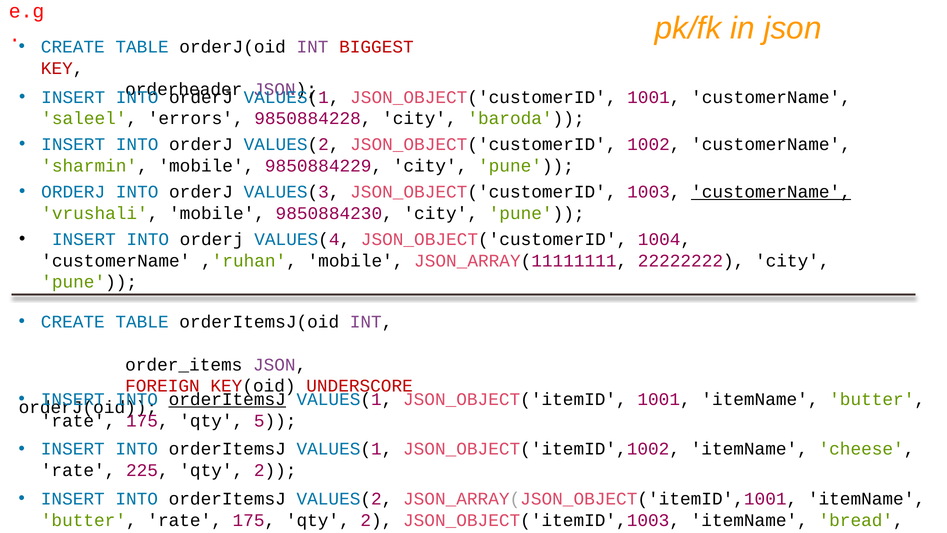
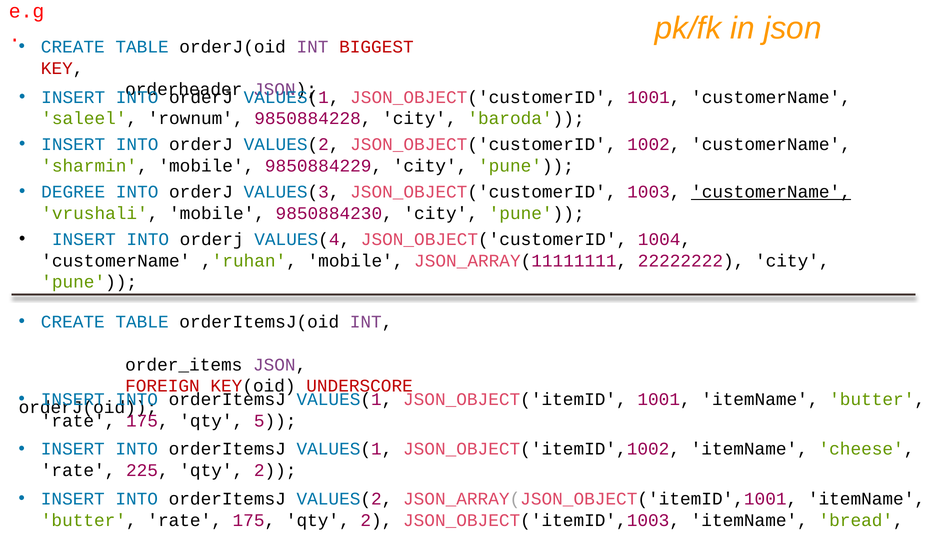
errors: errors -> rownum (196, 118)
ORDERJ: ORDERJ -> DEGREE (73, 192)
orderItemsJ underline: present -> none (227, 399)
